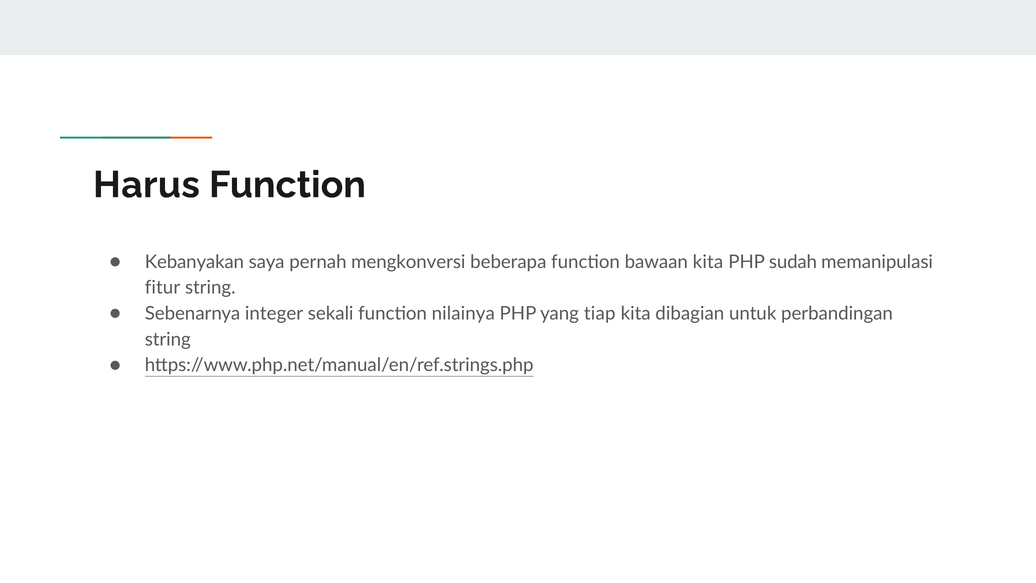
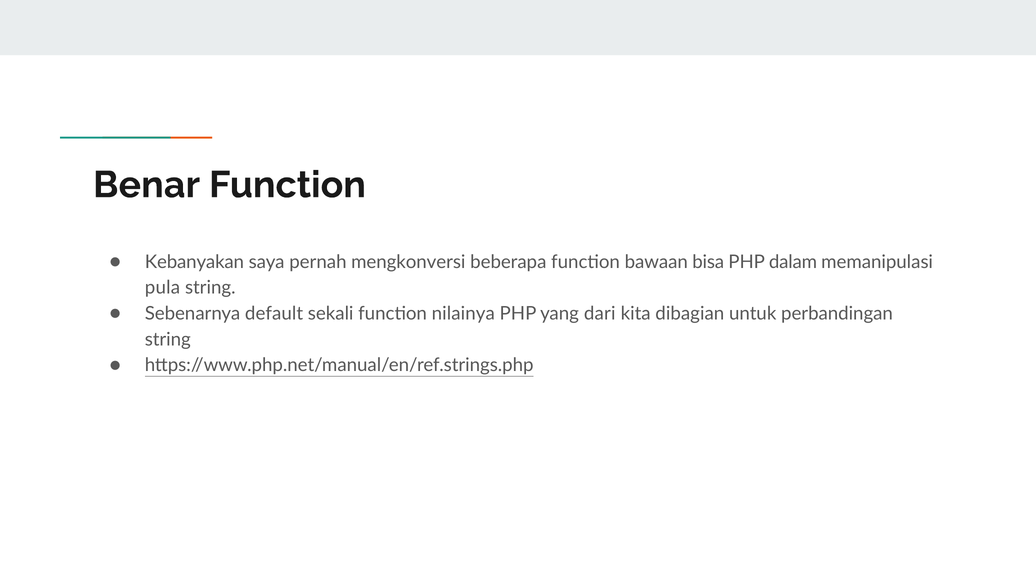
Harus: Harus -> Benar (147, 185)
bawaan kita: kita -> bisa (708, 262)
sudah: sudah -> dalam (793, 262)
fitur: fitur -> pula (162, 288)
integer: integer -> default (274, 313)
tiap: tiap -> dari (600, 313)
